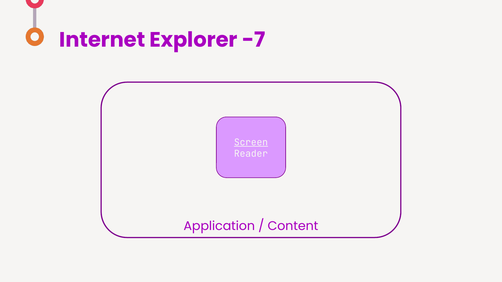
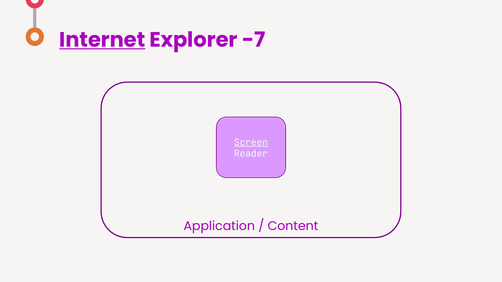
Internet underline: none -> present (102, 40)
